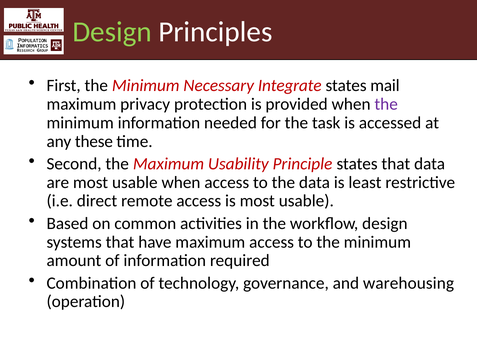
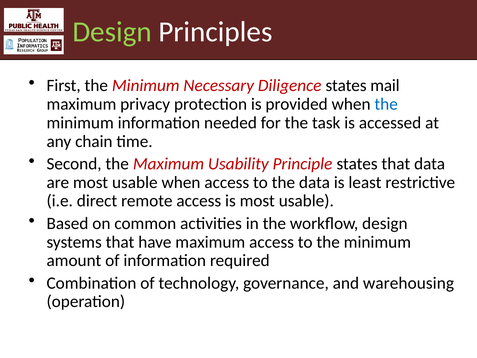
Integrate: Integrate -> Diligence (290, 85)
the colour: purple -> blue (386, 104)
these: these -> chain (94, 141)
